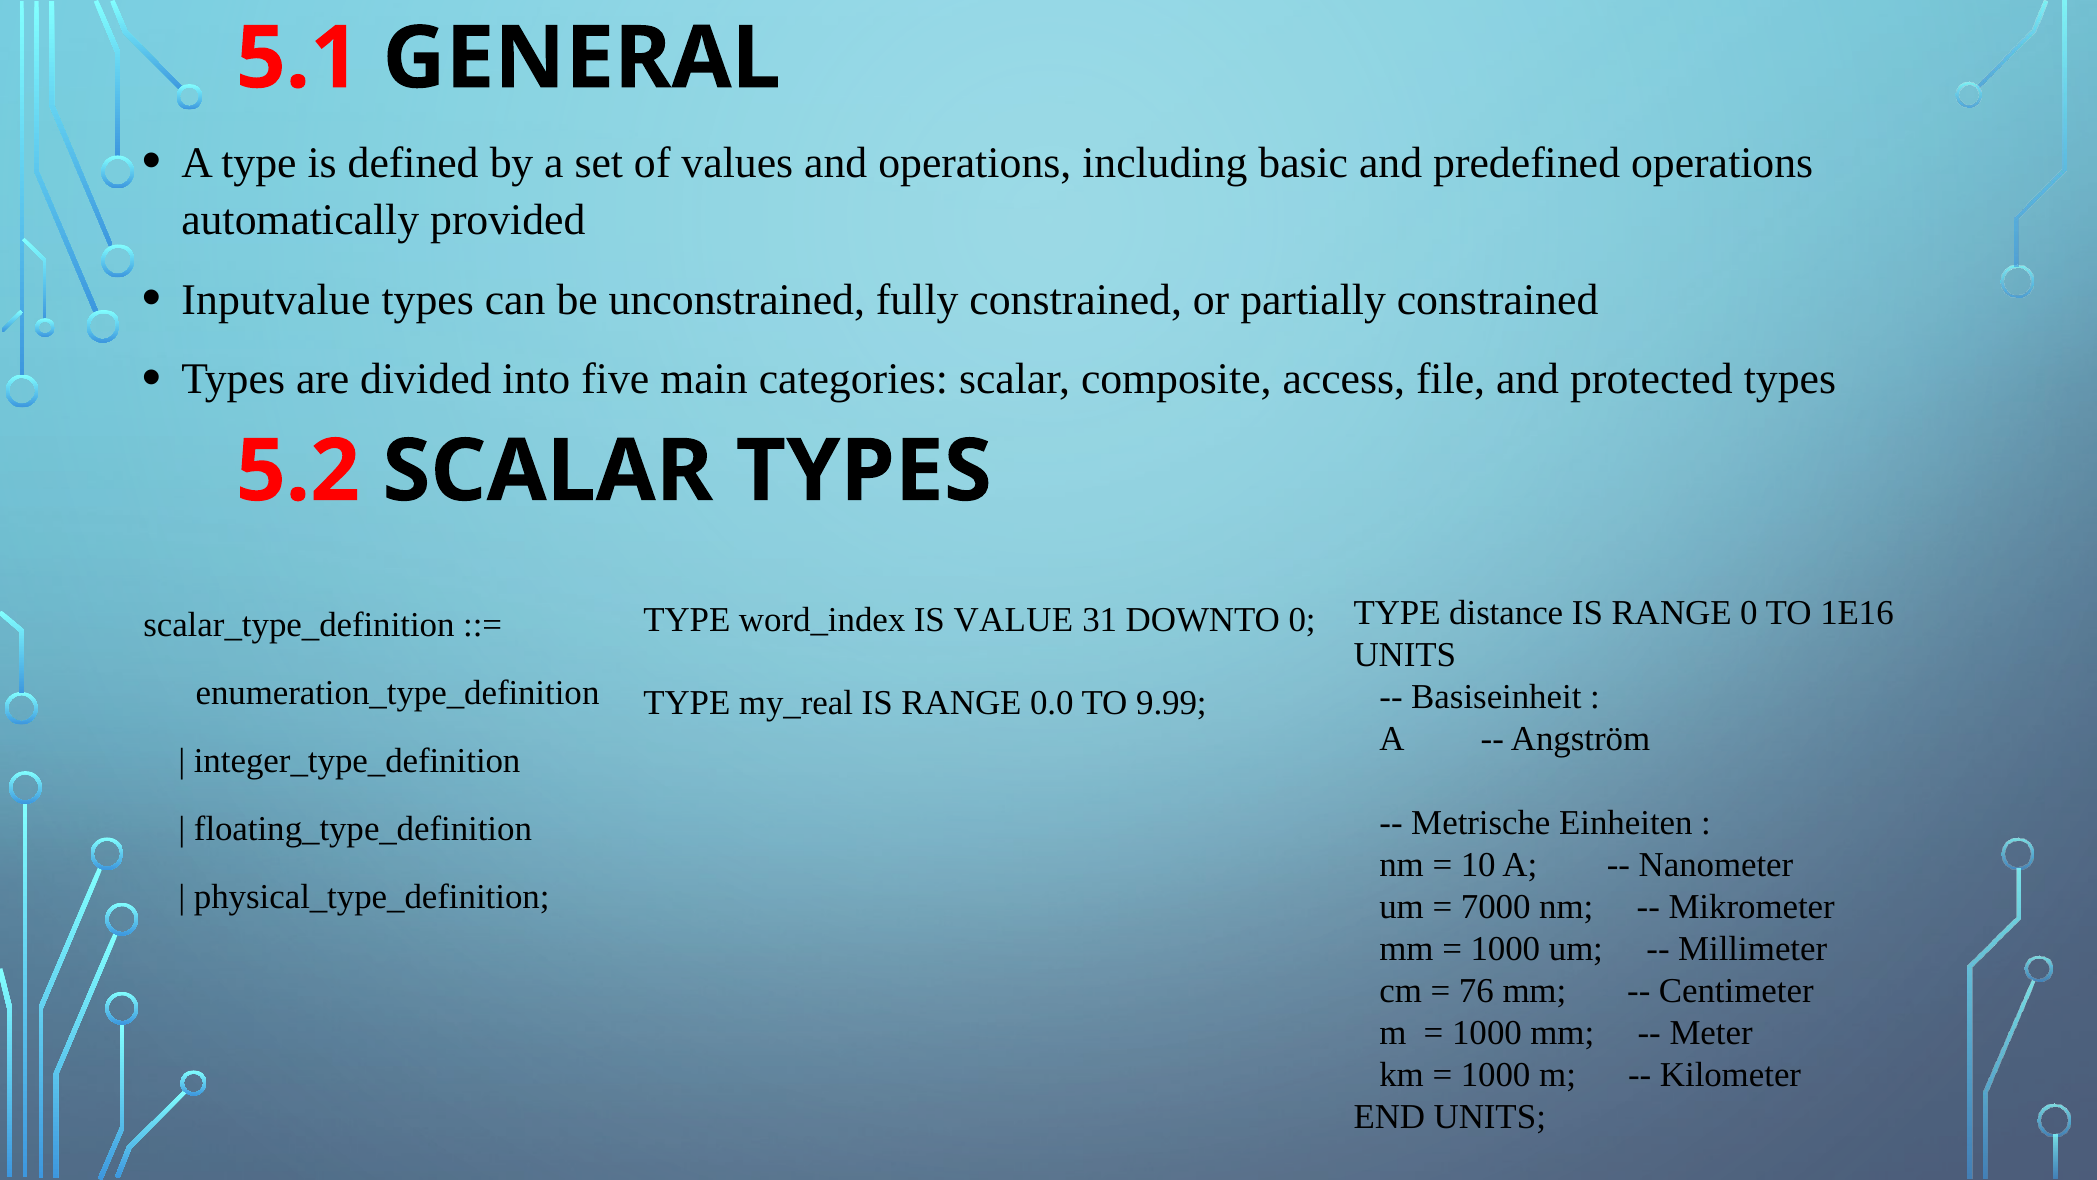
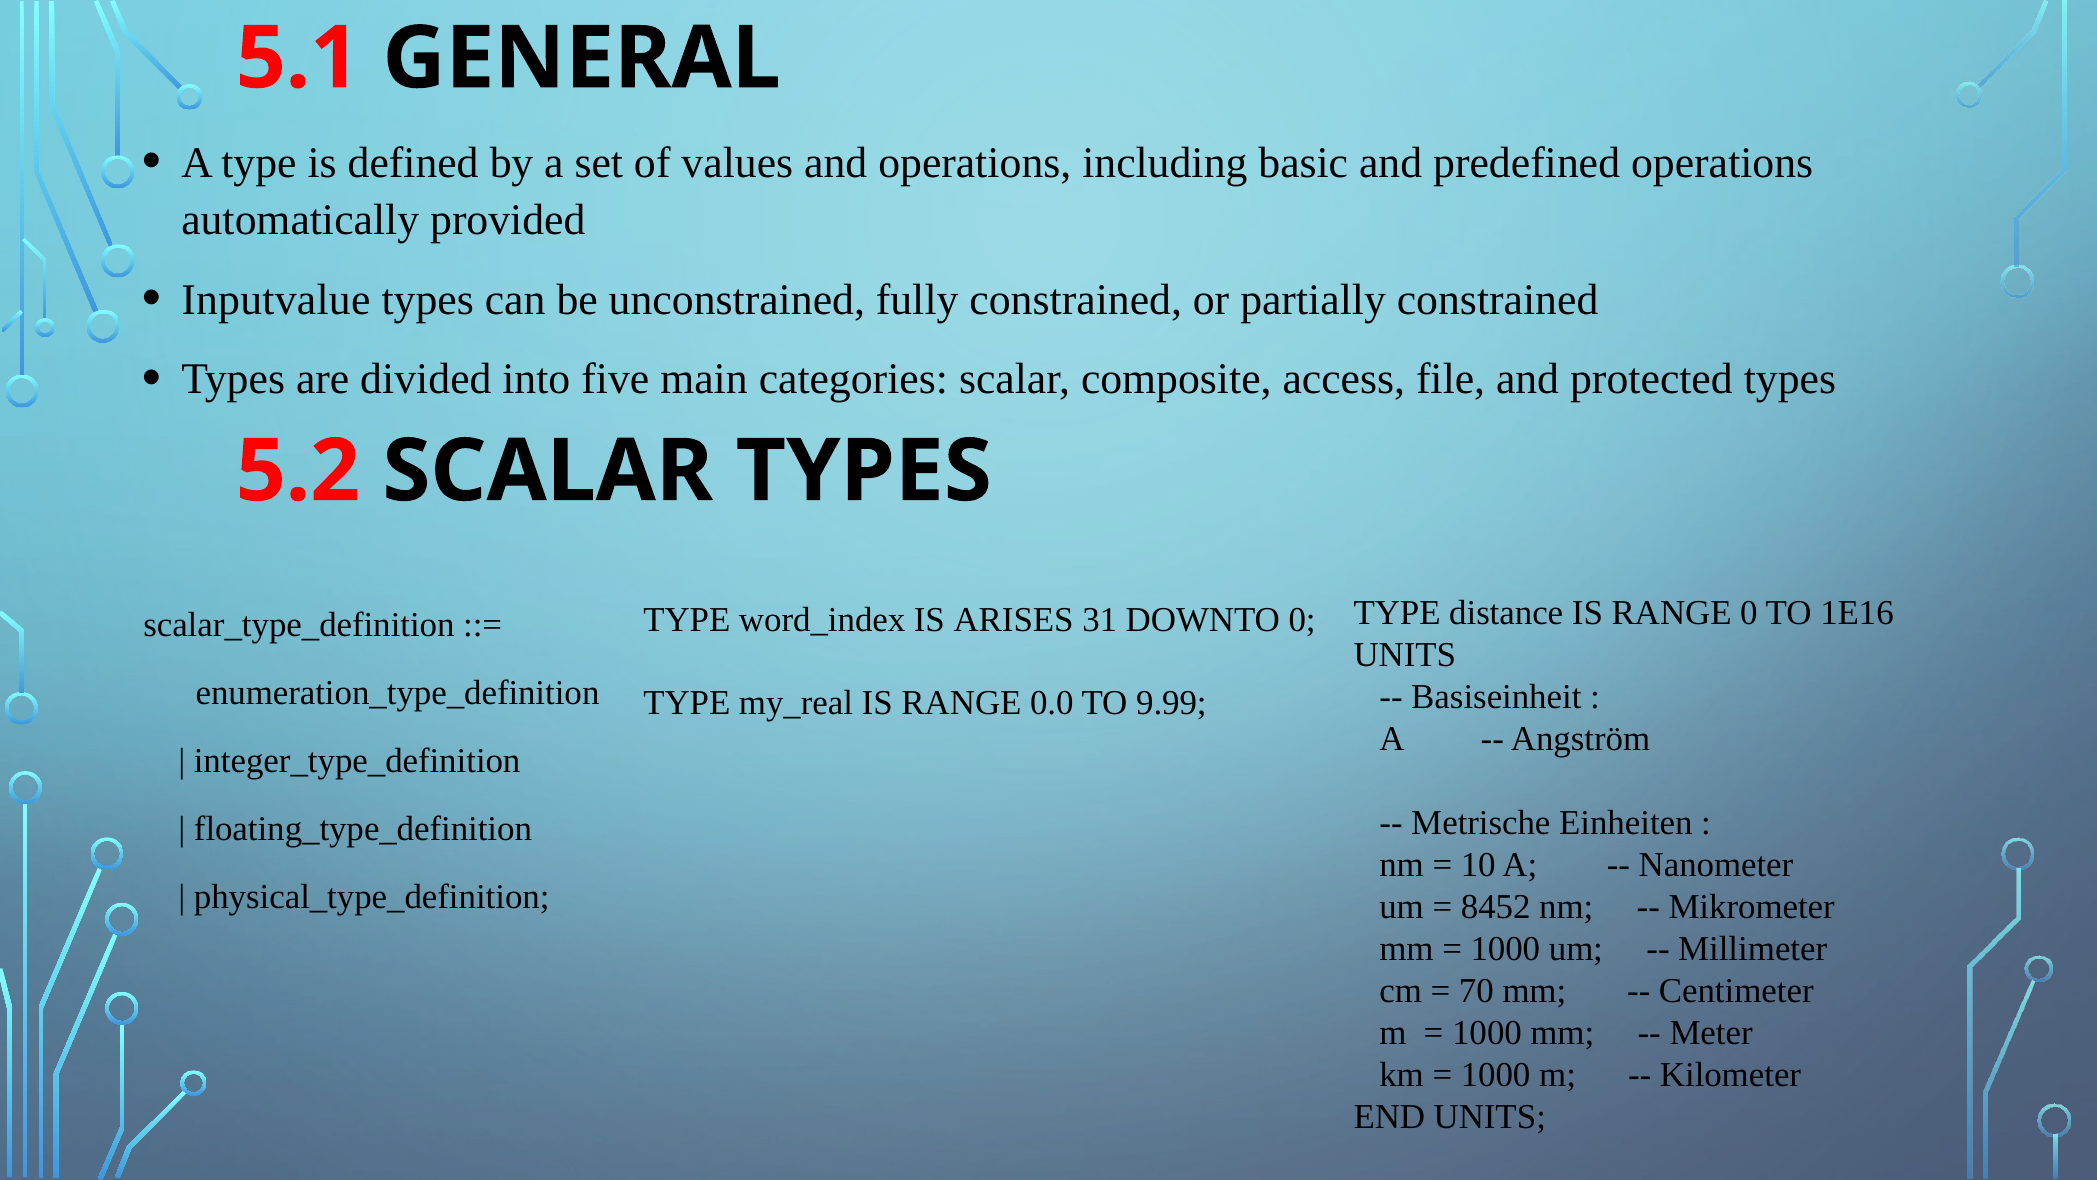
VALUE: VALUE -> ARISES (1014, 619)
7000: 7000 -> 8452 (1496, 907)
76: 76 -> 70 (1476, 991)
